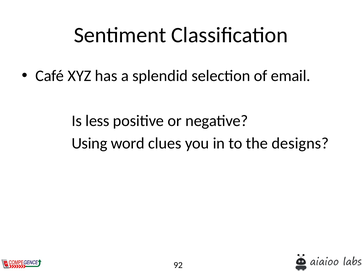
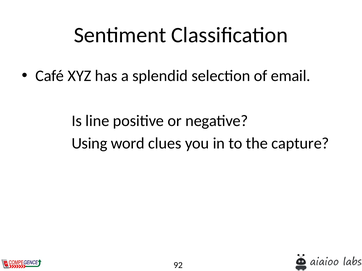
less: less -> line (97, 121)
designs: designs -> capture (300, 144)
